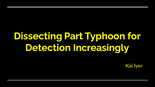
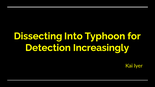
Part: Part -> Into (73, 36)
